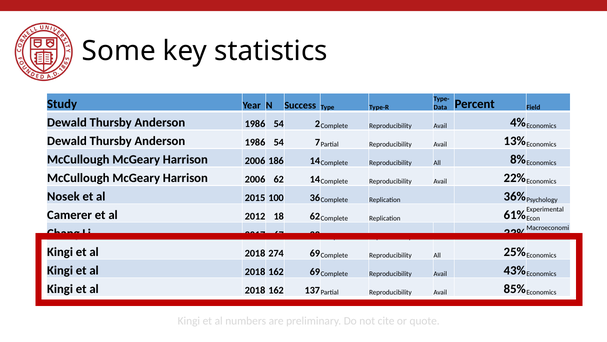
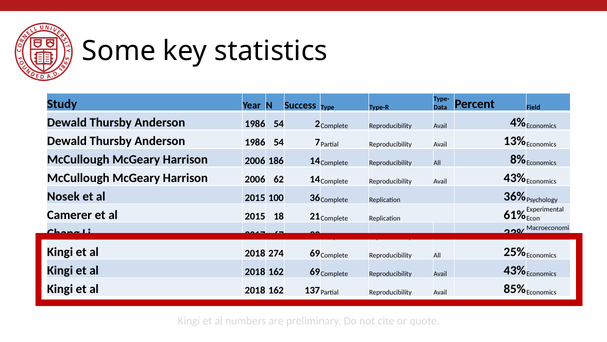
22%: 22% -> 43% (515, 178)
Camerer et al 2012: 2012 -> 2015 (255, 216)
18 62: 62 -> 21 (315, 216)
